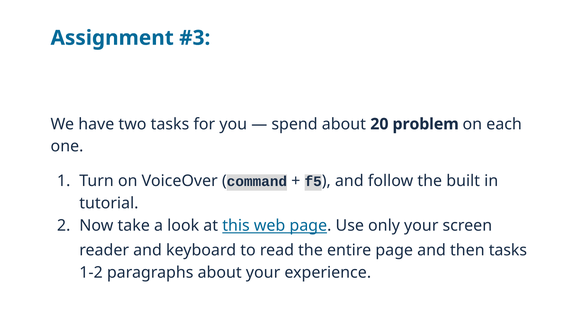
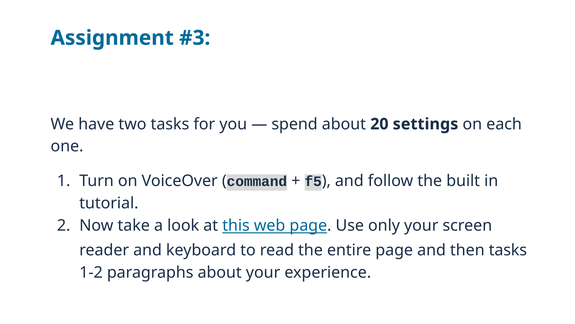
problem: problem -> settings (425, 124)
